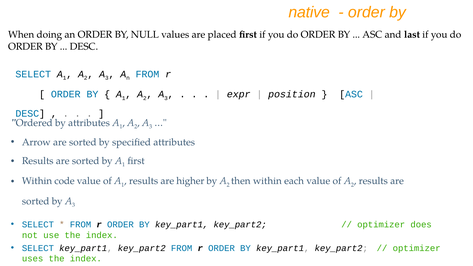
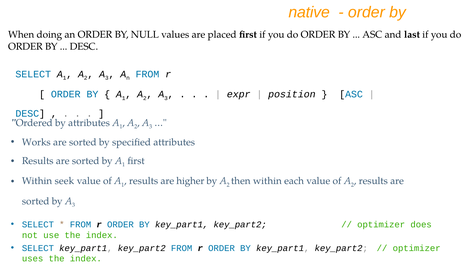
Arrow: Arrow -> Works (36, 142)
code: code -> seek (64, 181)
